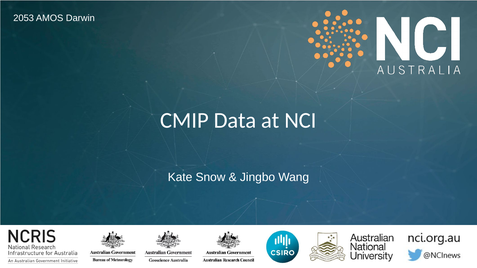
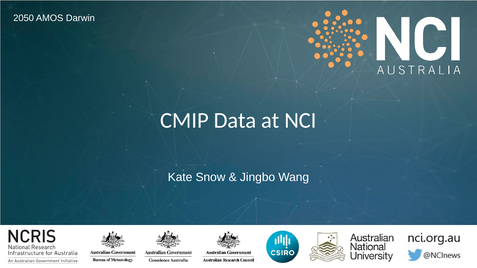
2053: 2053 -> 2050 (24, 18)
